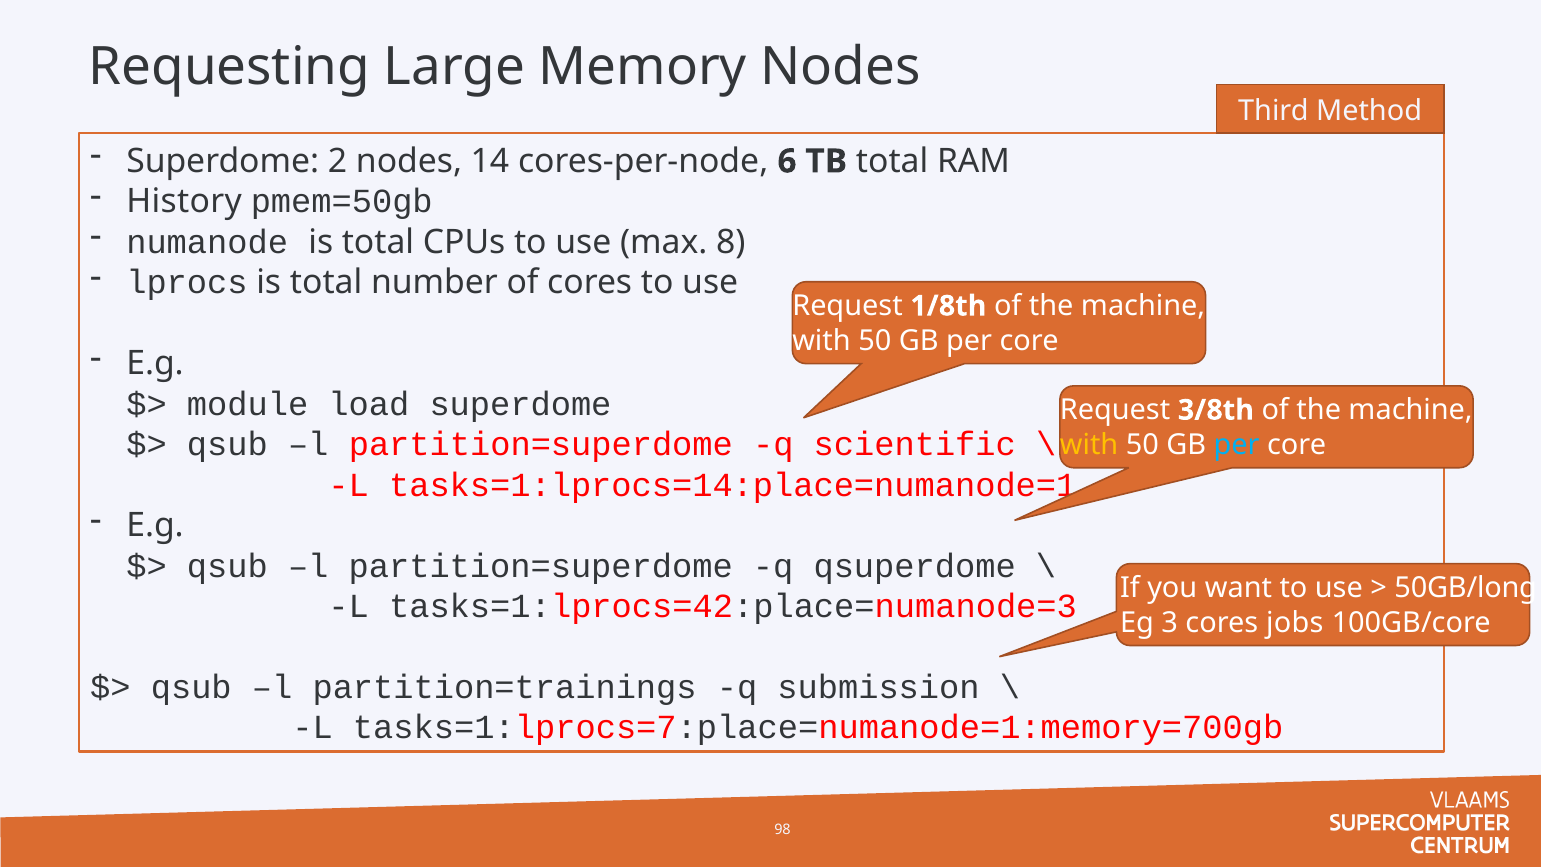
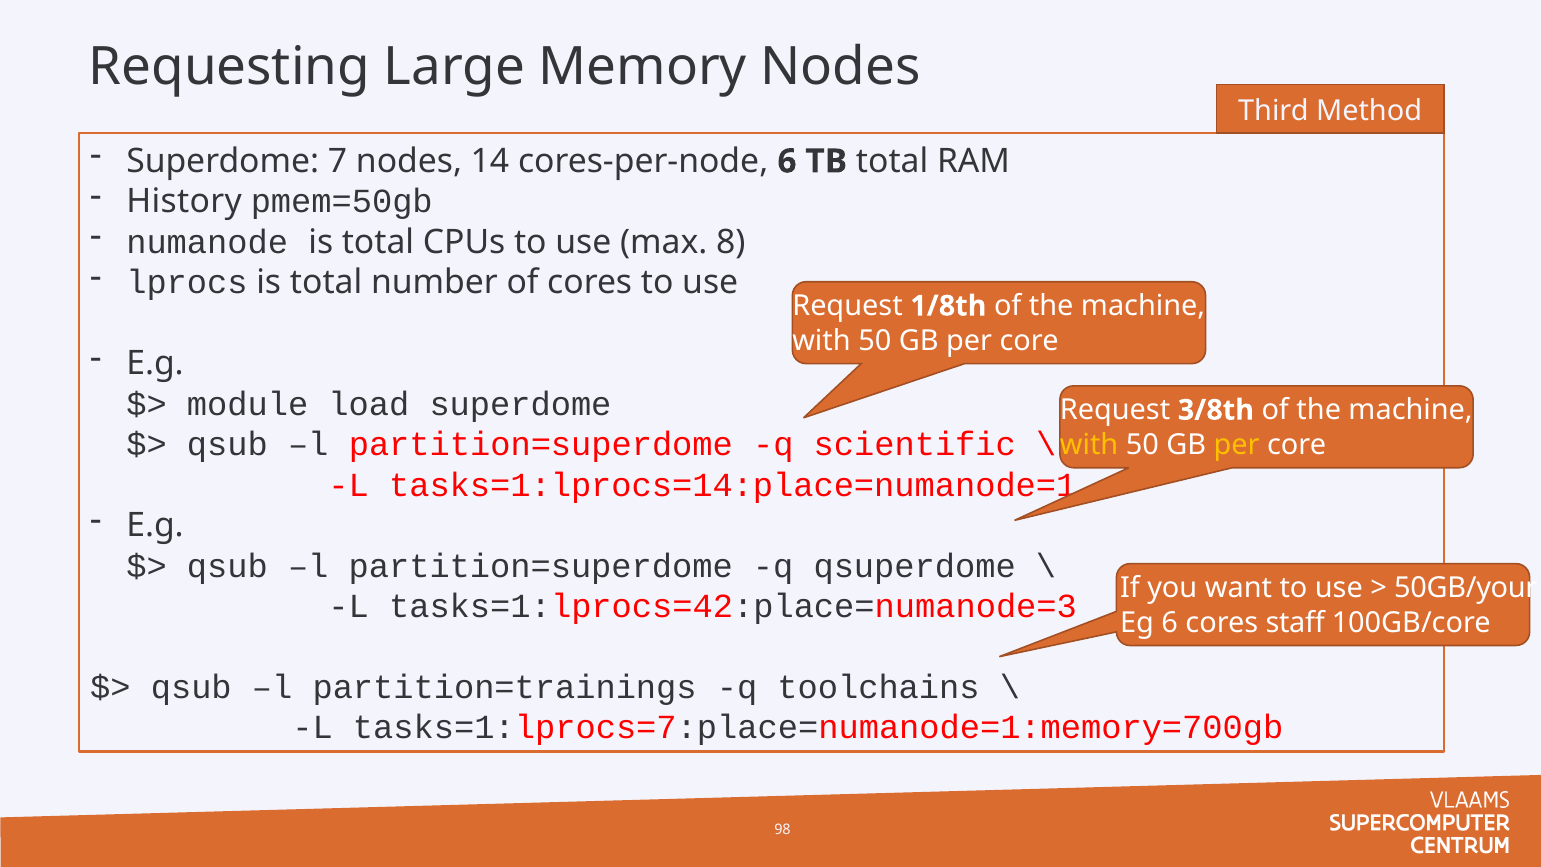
2: 2 -> 7 (338, 161)
per colour: light blue -> yellow (1237, 445)
50GB/long: 50GB/long -> 50GB/your (1466, 588)
Eg 3: 3 -> 6 (1170, 622)
jobs: jobs -> staff (1295, 622)
submission: submission -> toolchains (879, 687)
